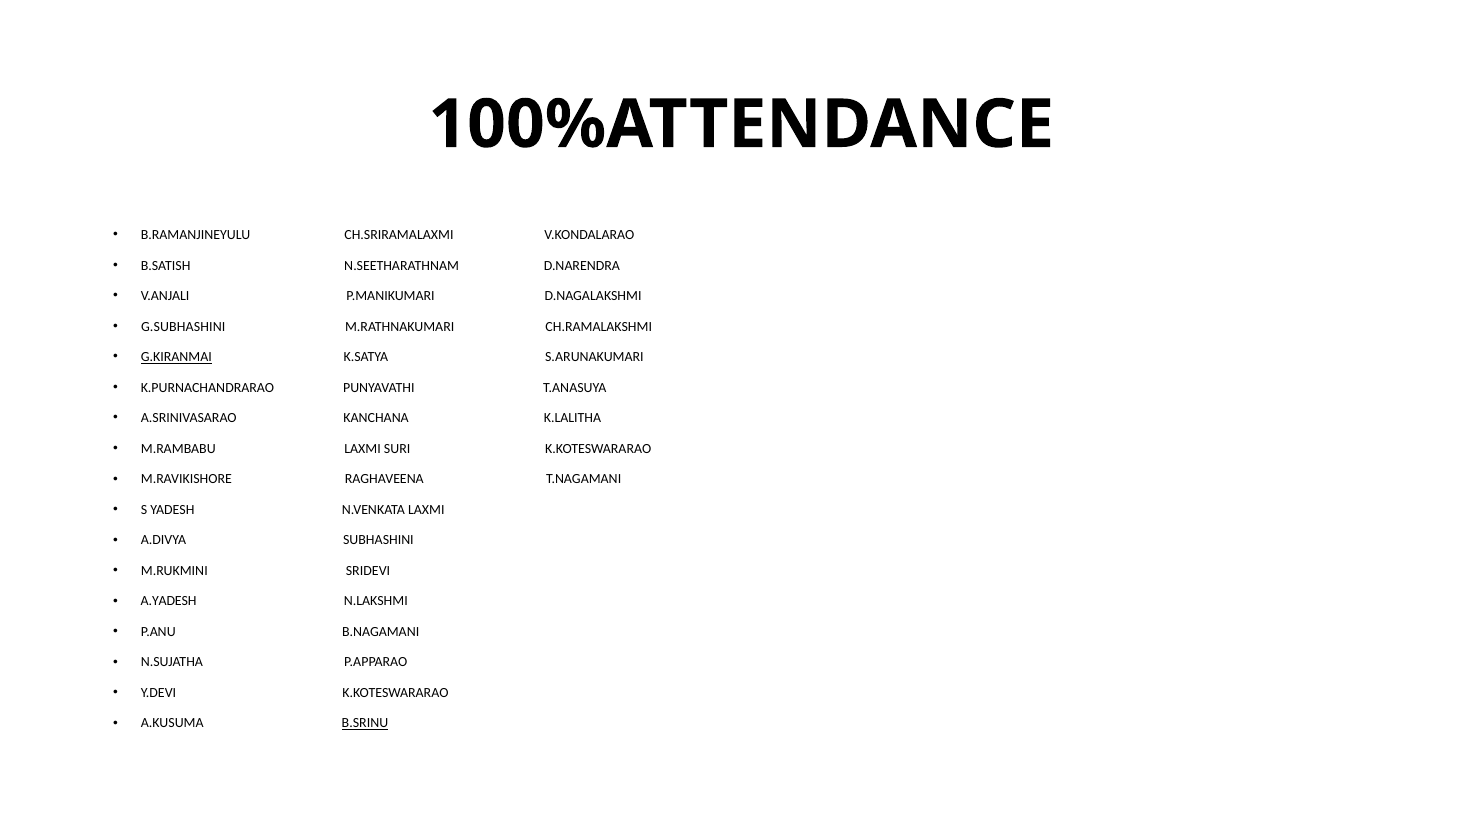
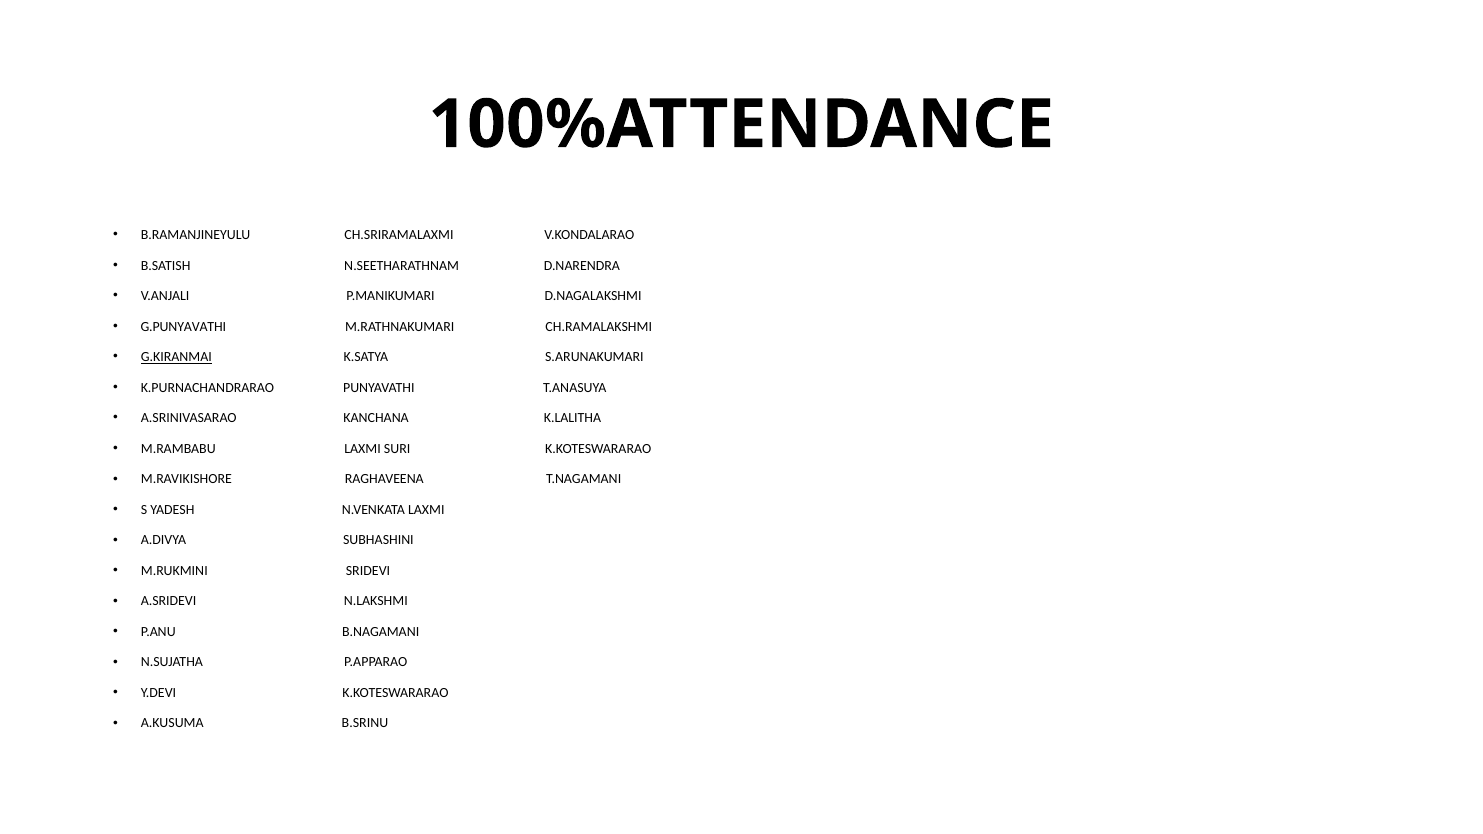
G.SUBHASHINI: G.SUBHASHINI -> G.PUNYAVATHI (183, 327)
A.YADESH: A.YADESH -> A.SRIDEVI (169, 601)
B.SRINU underline: present -> none (365, 723)
